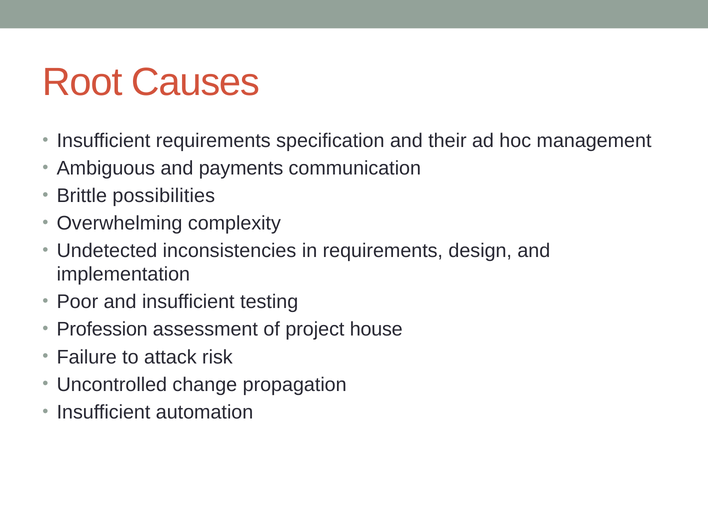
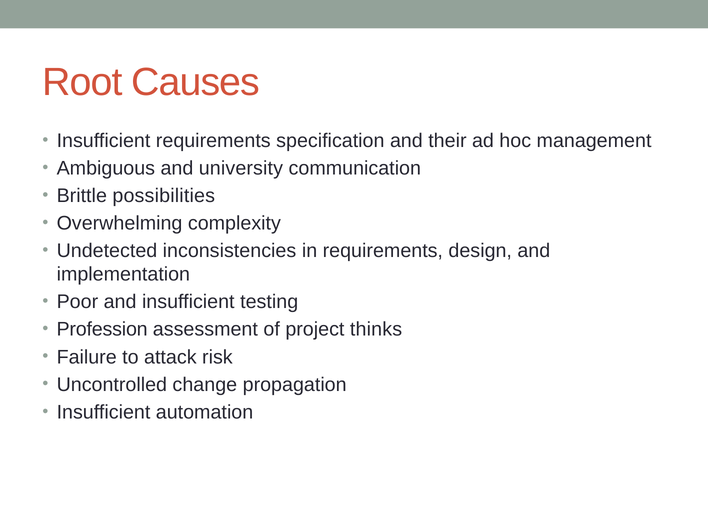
payments: payments -> university (241, 168)
house: house -> thinks (376, 329)
